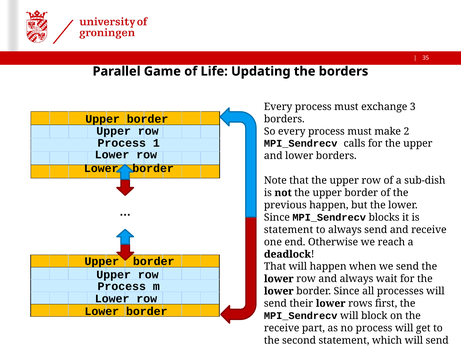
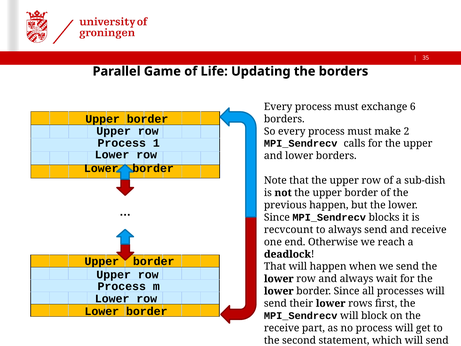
3: 3 -> 6 (413, 107)
statement: statement -> recvcount (289, 229)
